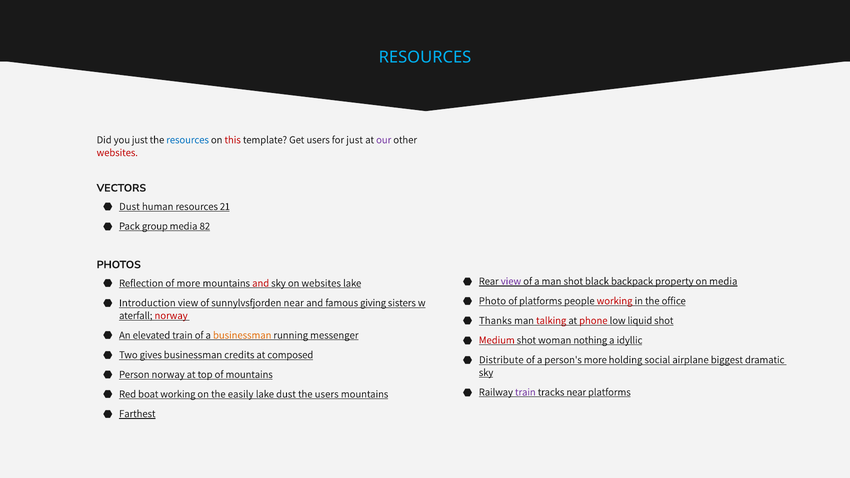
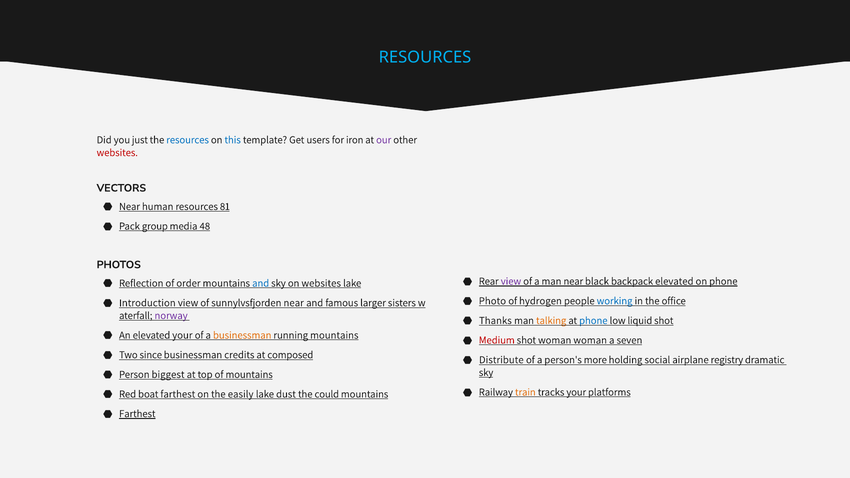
this colour: red -> blue (233, 140)
for just: just -> iron (355, 140)
Dust: Dust -> Near (130, 207)
21: 21 -> 81 (225, 207)
82: 82 -> 48 (205, 226)
man shot: shot -> near (573, 281)
backpack property: property -> elevated (674, 281)
on media: media -> phone (723, 281)
of more: more -> order (188, 283)
and colour: red -> blue (261, 283)
of platforms: platforms -> hydrogen (540, 301)
working colour: red -> blue (615, 301)
giving: giving -> larger (373, 303)
norway colour: red -> purple (171, 316)
talking colour: red -> orange (551, 321)
phone colour: red -> blue (593, 321)
elevated train: train -> your (182, 335)
running messenger: messenger -> mountains (334, 335)
woman nothing: nothing -> woman (590, 340)
idyllic: idyllic -> seven (629, 340)
gives: gives -> since (151, 355)
biggest: biggest -> registry (727, 360)
Person norway: norway -> biggest (168, 375)
train colour: purple -> orange (525, 392)
tracks near: near -> your (576, 392)
boat working: working -> farthest (178, 394)
the users: users -> could (327, 394)
